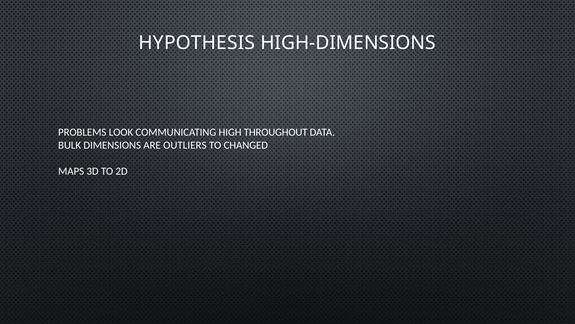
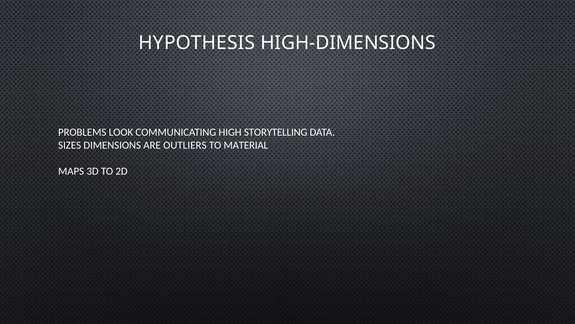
THROUGHOUT: THROUGHOUT -> STORYTELLING (276, 132)
BULK: BULK -> SIZES (70, 145)
CHANGED: CHANGED -> MATERIAL (246, 145)
